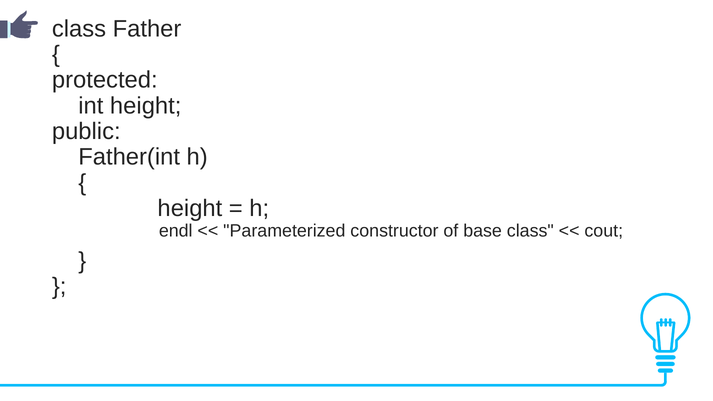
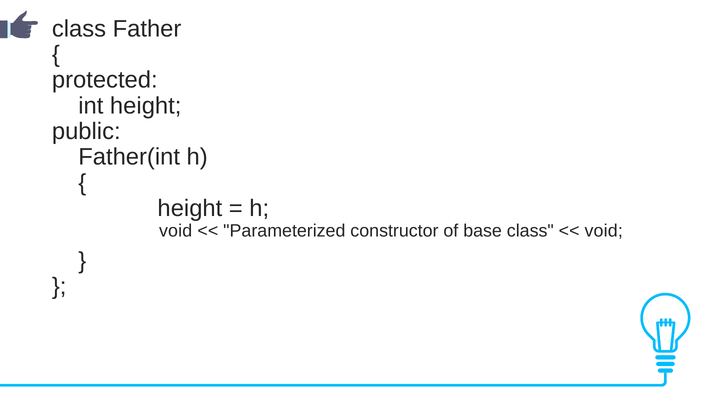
endl: endl -> void (176, 231)
cout: cout -> void (604, 231)
